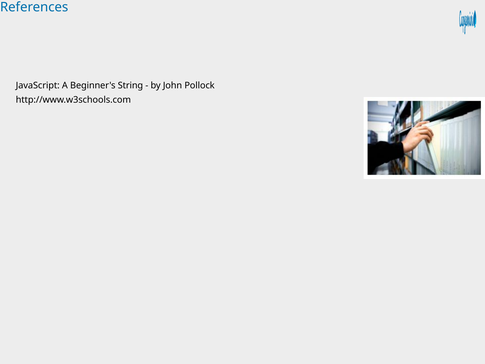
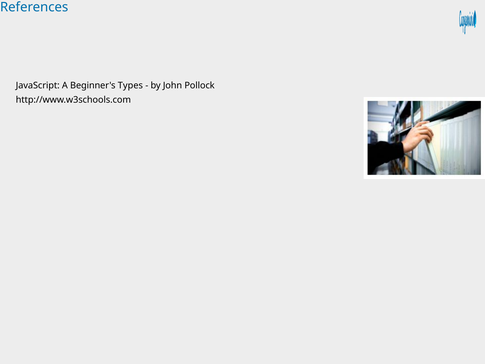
String: String -> Types (130, 86)
